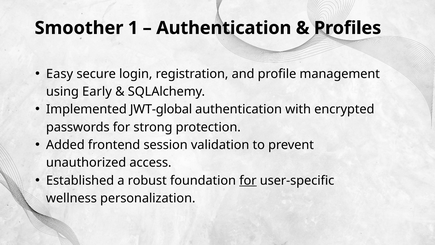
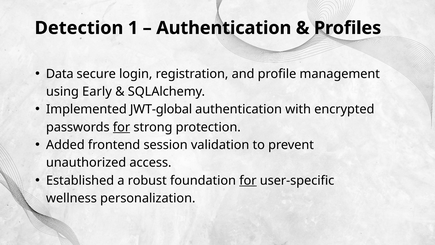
Smoother: Smoother -> Detection (79, 28)
Easy: Easy -> Data (60, 74)
for underline: none -> present (122, 127)
